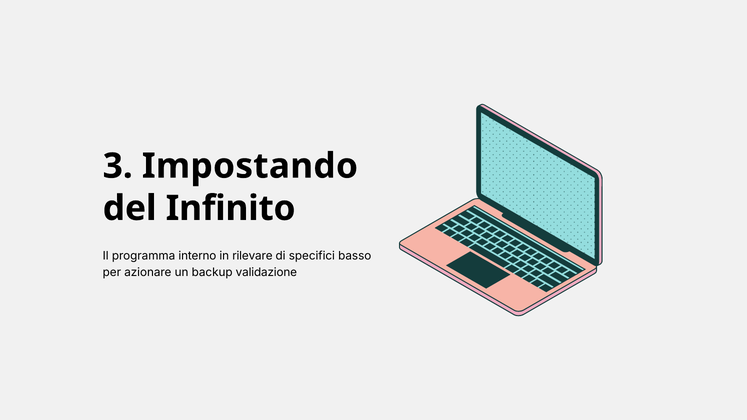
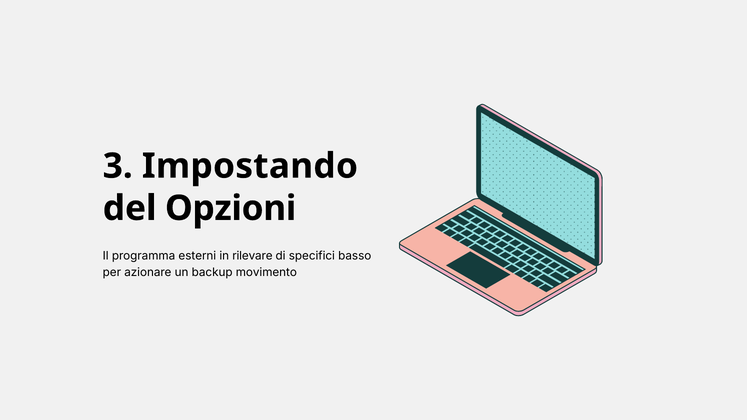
Infinito: Infinito -> Opzioni (231, 208)
interno: interno -> esterni (197, 256)
validazione: validazione -> movimento (266, 273)
